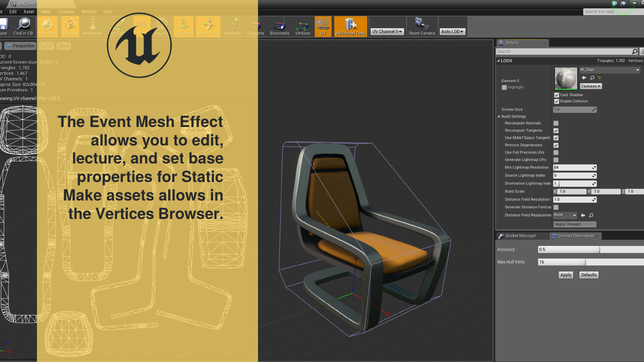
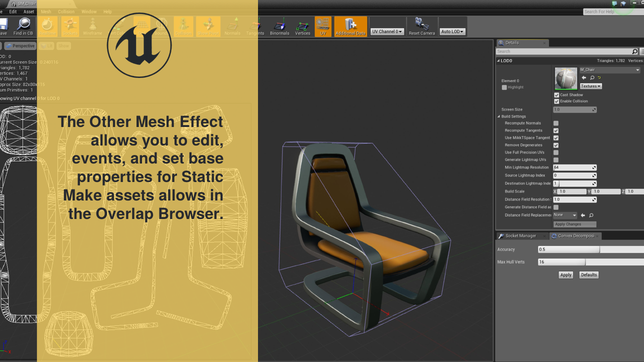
Event: Event -> Other (110, 122)
lecture: lecture -> events (99, 159)
Vertices: Vertices -> Overlap (125, 214)
